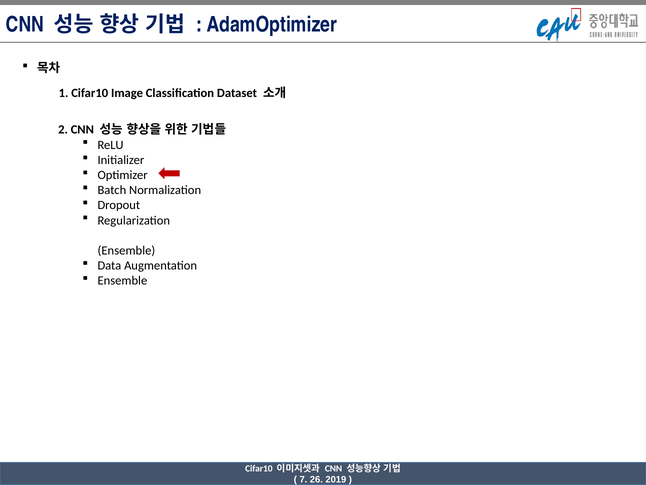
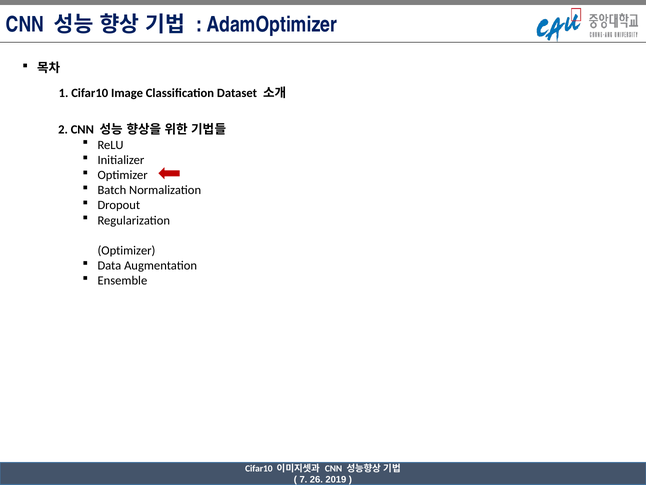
Ensemble: Ensemble -> Optimizer (126, 250)
